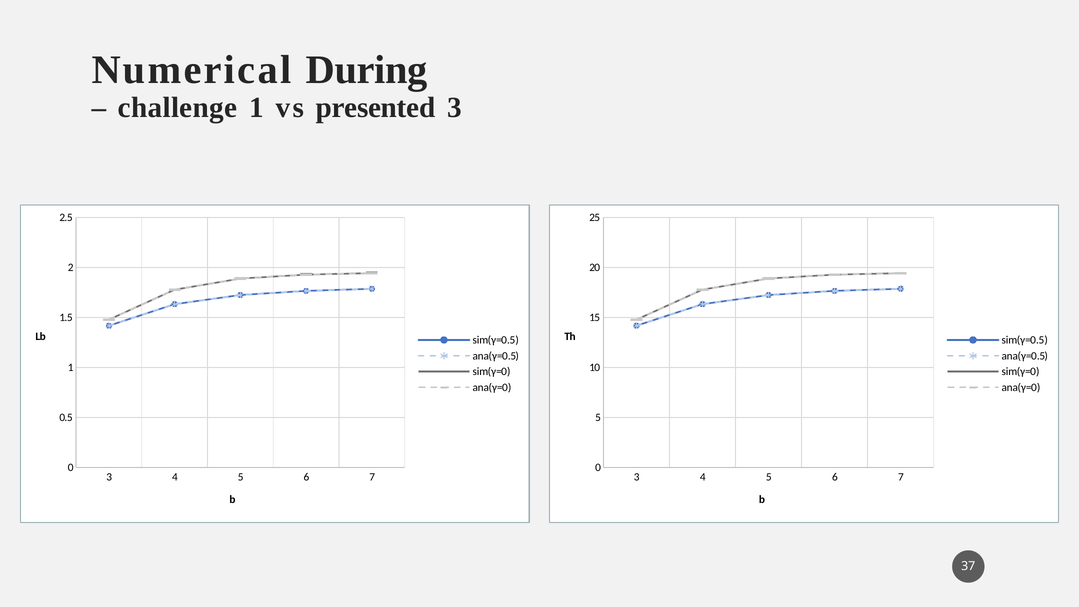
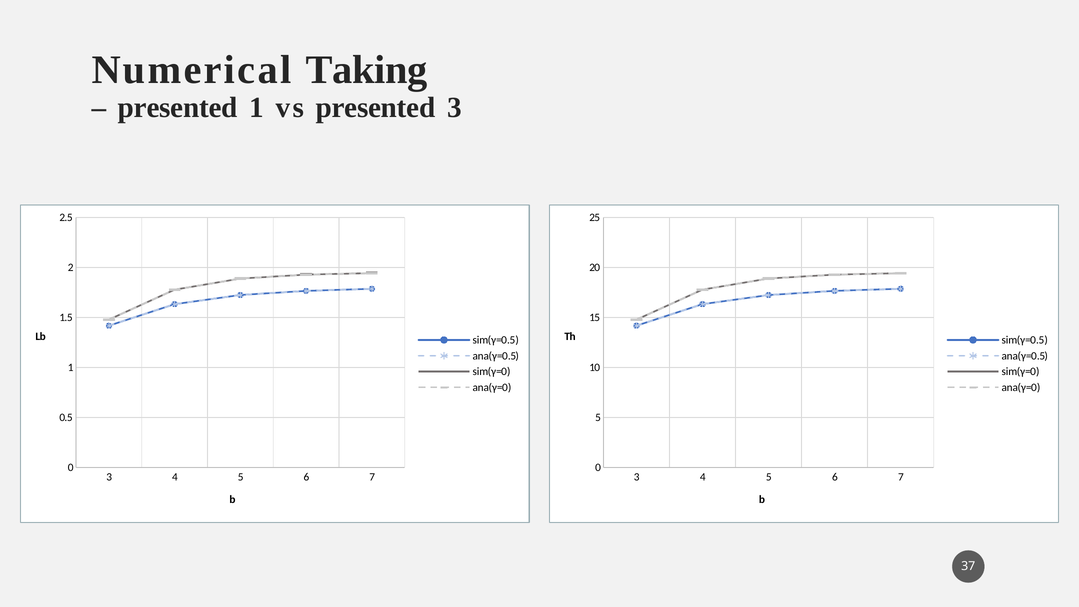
During: During -> Taking (367, 70)
challenge: challenge -> presented (178, 108)
